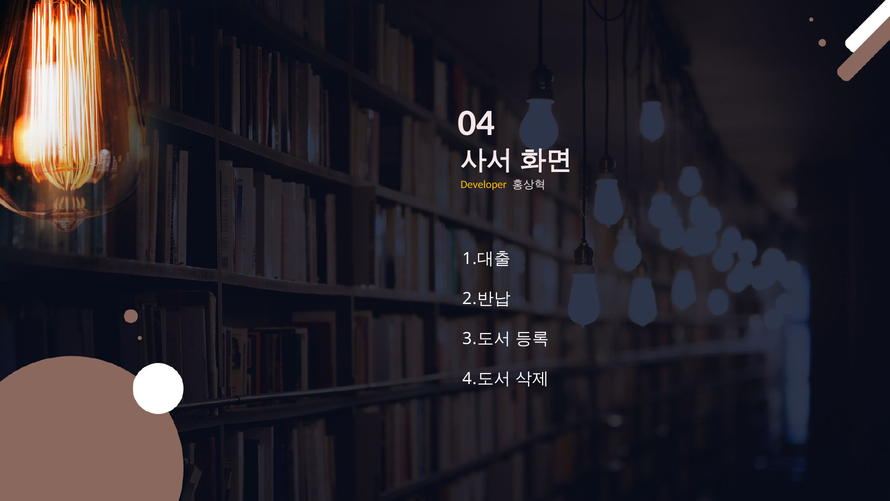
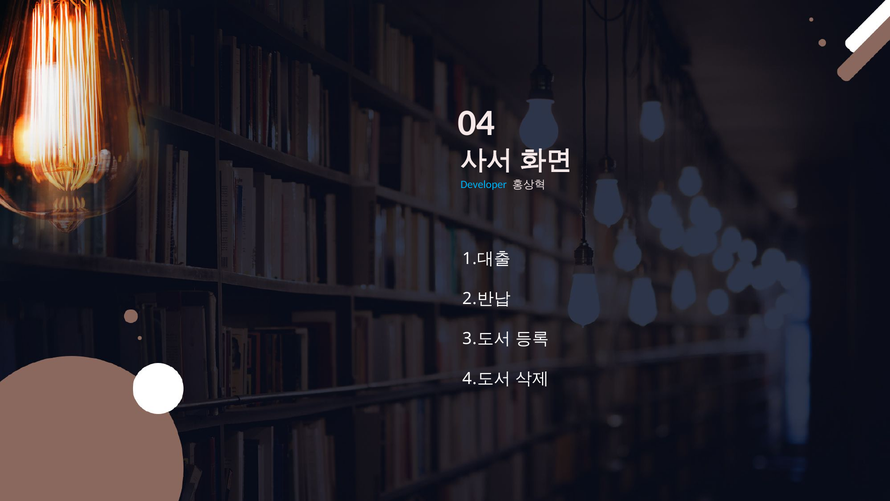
Developer colour: yellow -> light blue (484, 185)
